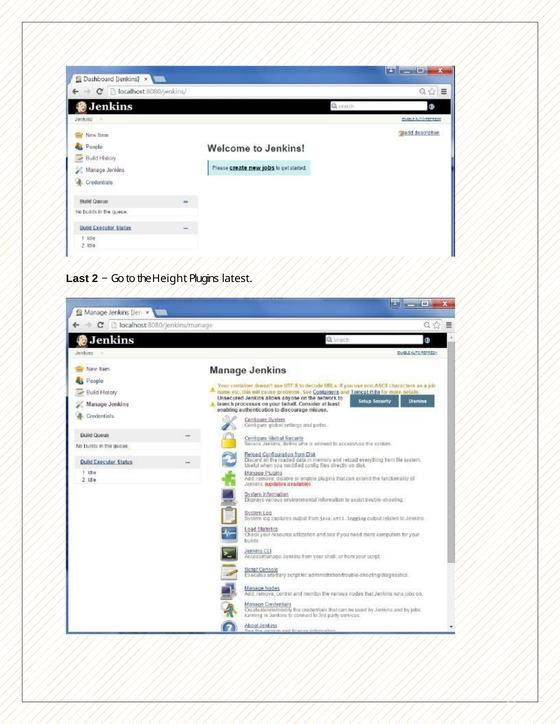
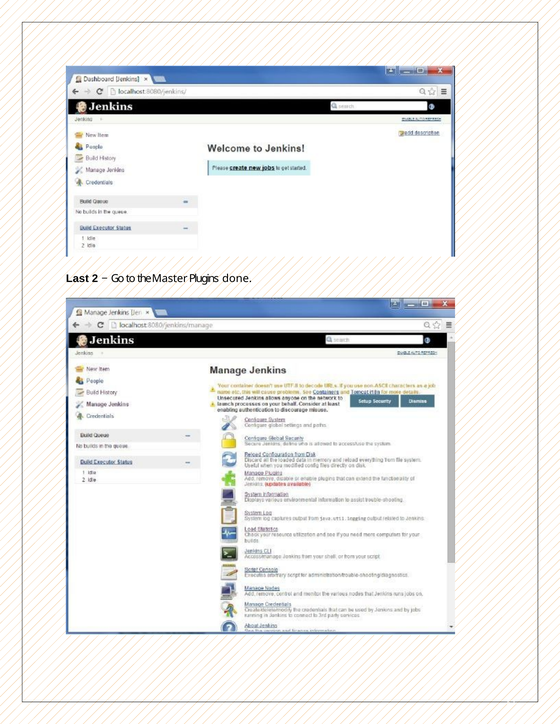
Height: Height -> Master (170, 279)
latest: latest -> done (237, 279)
